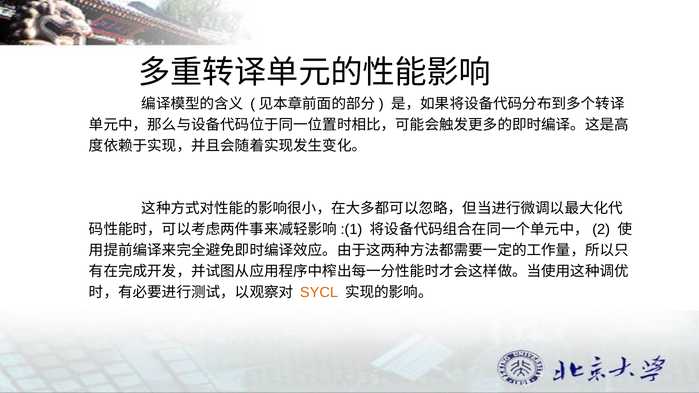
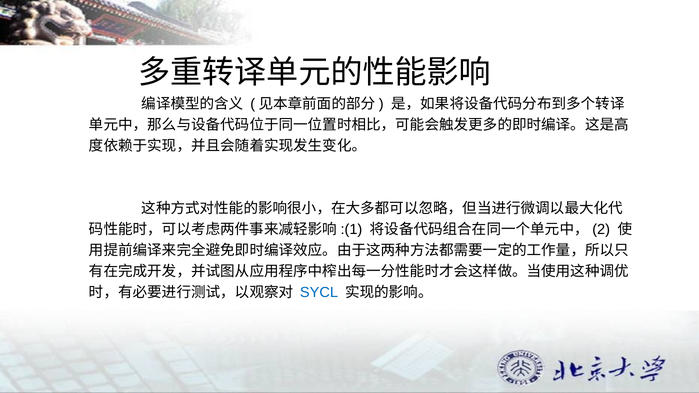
SYCL colour: orange -> blue (319, 293)
